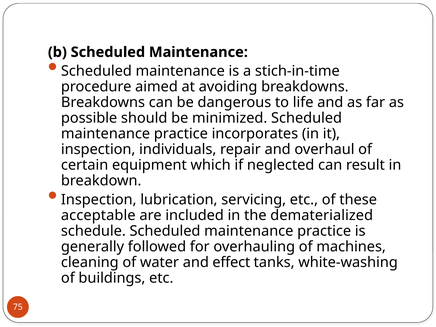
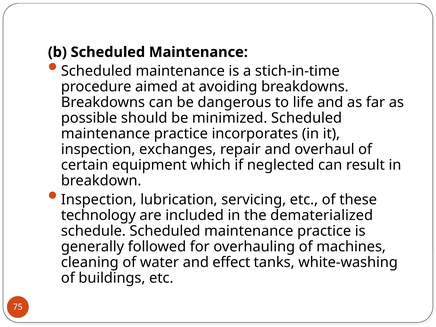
individuals: individuals -> exchanges (178, 149)
acceptable: acceptable -> technology (98, 215)
